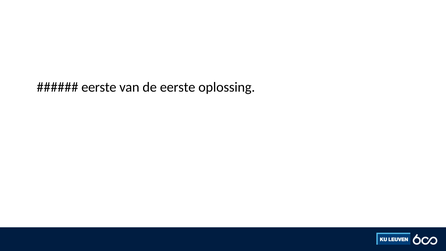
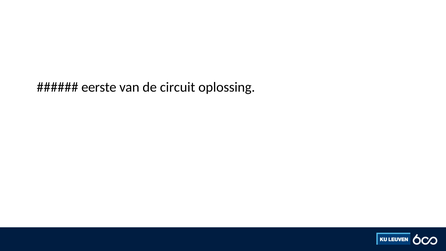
de eerste: eerste -> circuit (178, 87)
